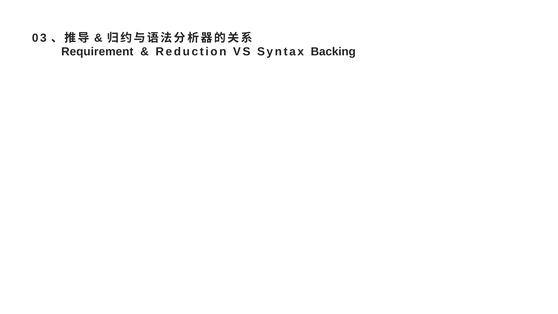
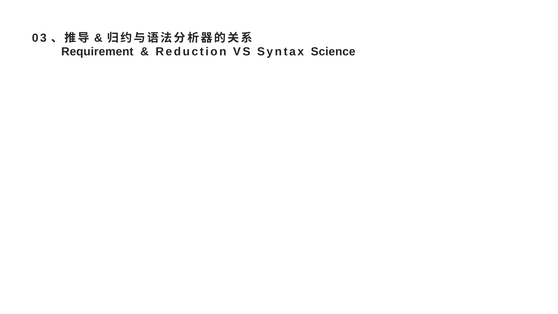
Backing: Backing -> Science (333, 52)
